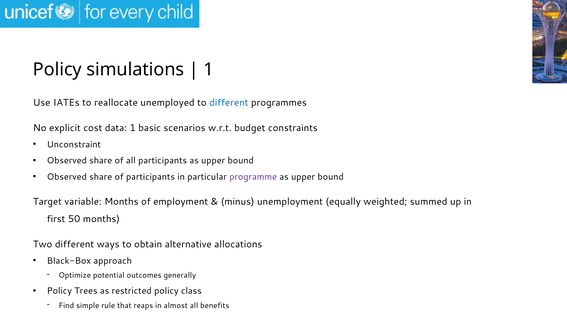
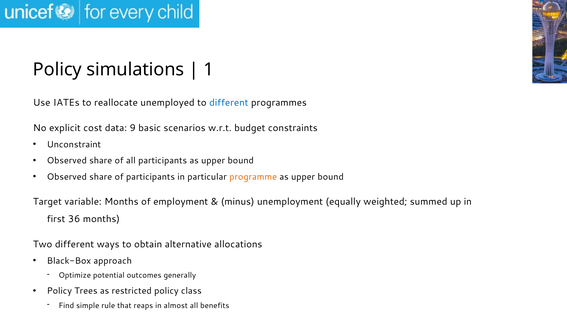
data 1: 1 -> 9 (133, 128)
programme colour: purple -> orange (253, 177)
50: 50 -> 36 (74, 219)
